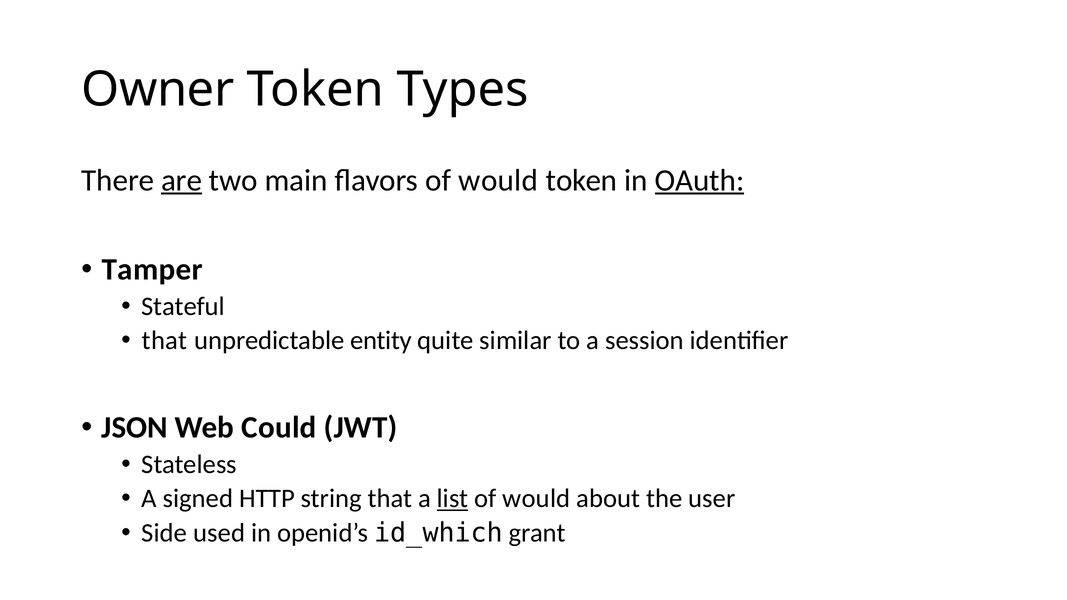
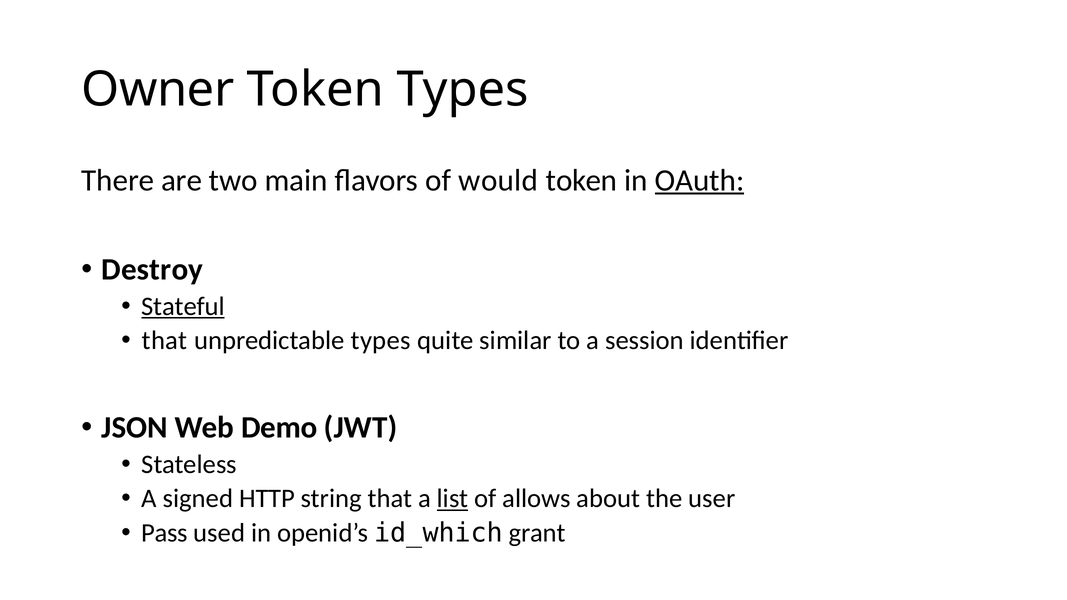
are underline: present -> none (182, 180)
Tamper: Tamper -> Destroy (152, 270)
Stateful underline: none -> present (183, 306)
unpredictable entity: entity -> types (381, 341)
Could: Could -> Demo (279, 428)
would: would -> allows (537, 499)
Side: Side -> Pass (164, 533)
